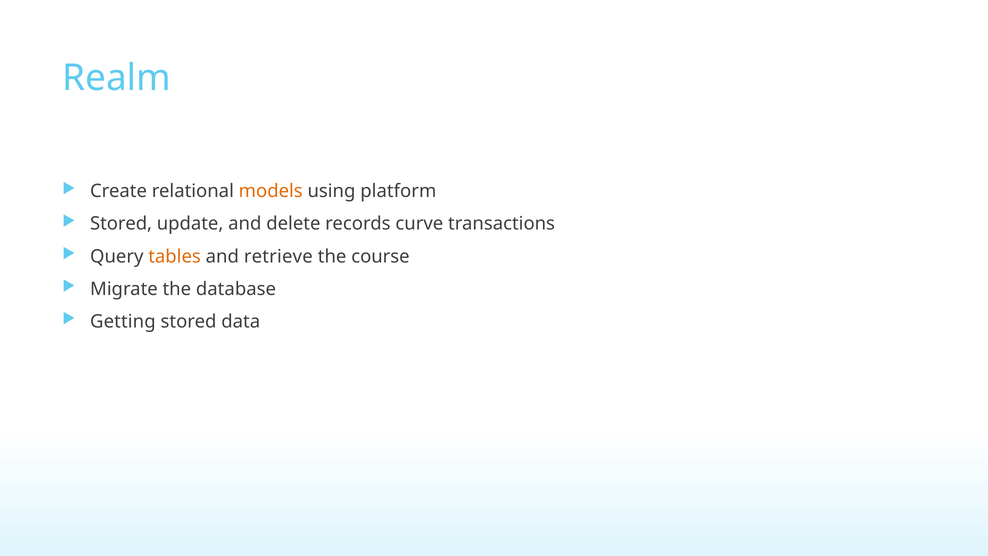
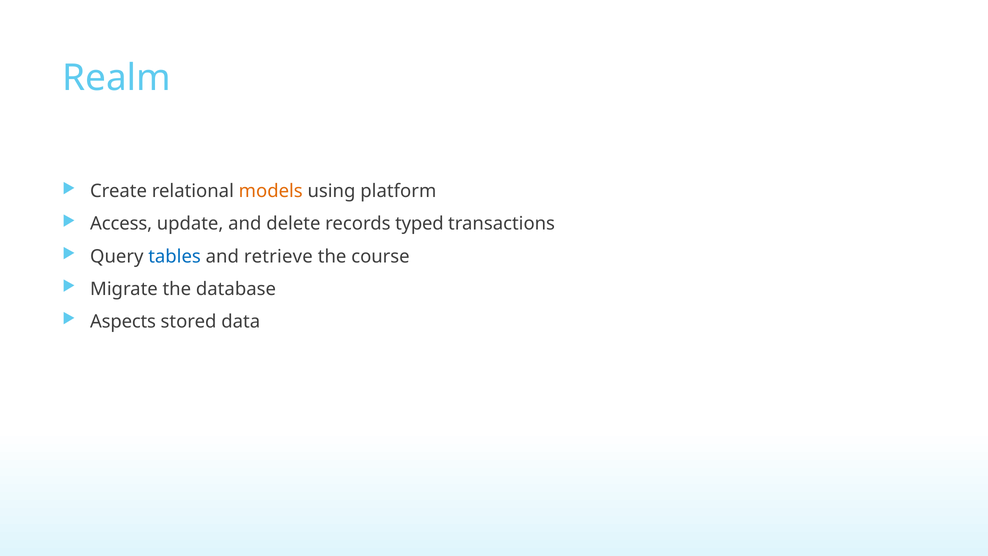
Stored: Stored -> Access (121, 224)
curve: curve -> typed (419, 224)
tables colour: orange -> blue (175, 256)
Getting: Getting -> Aspects (123, 321)
